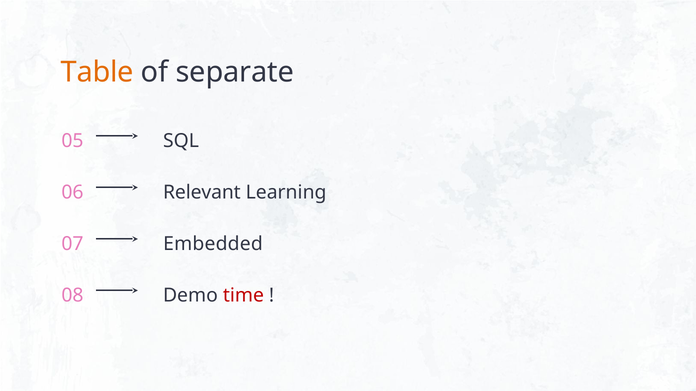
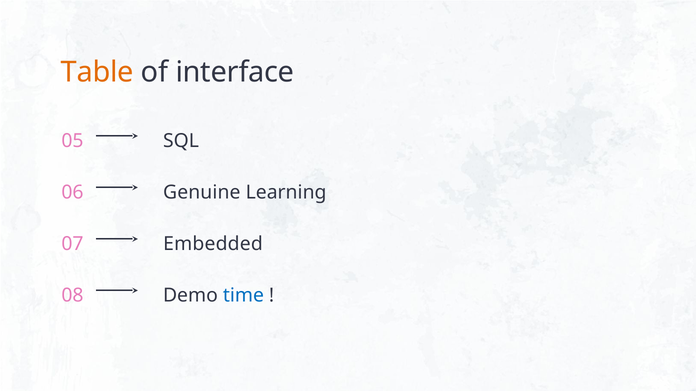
separate: separate -> interface (235, 72)
Relevant: Relevant -> Genuine (202, 192)
time colour: red -> blue (243, 296)
